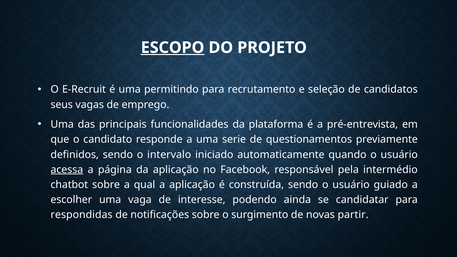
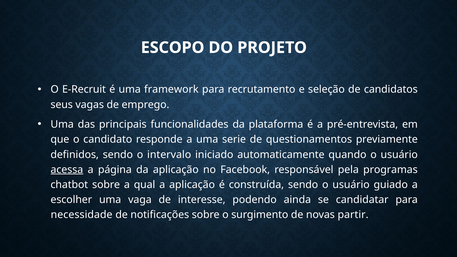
ESCOPO underline: present -> none (173, 48)
permitindo: permitindo -> framework (171, 90)
intermédio: intermédio -> programas (390, 170)
respondidas: respondidas -> necessidade (82, 215)
